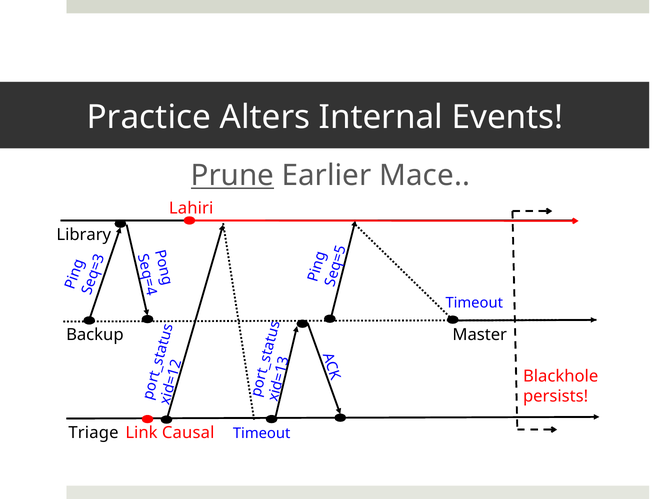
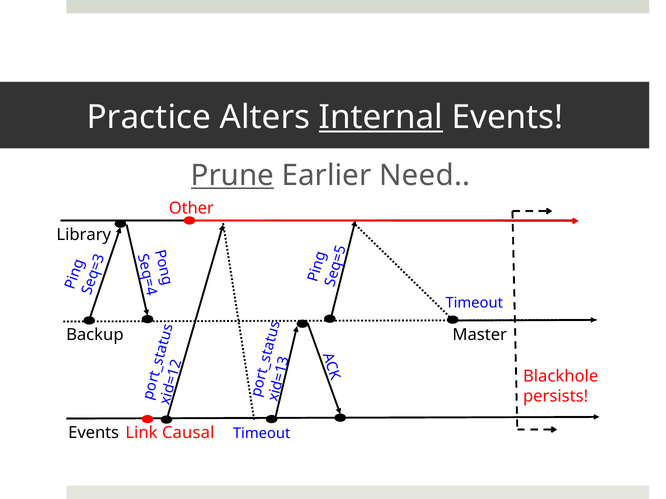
Internal underline: none -> present (381, 117)
Mace: Mace -> Need (425, 176)
Lahiri: Lahiri -> Other (191, 208)
Triage: Triage -> Events (94, 433)
